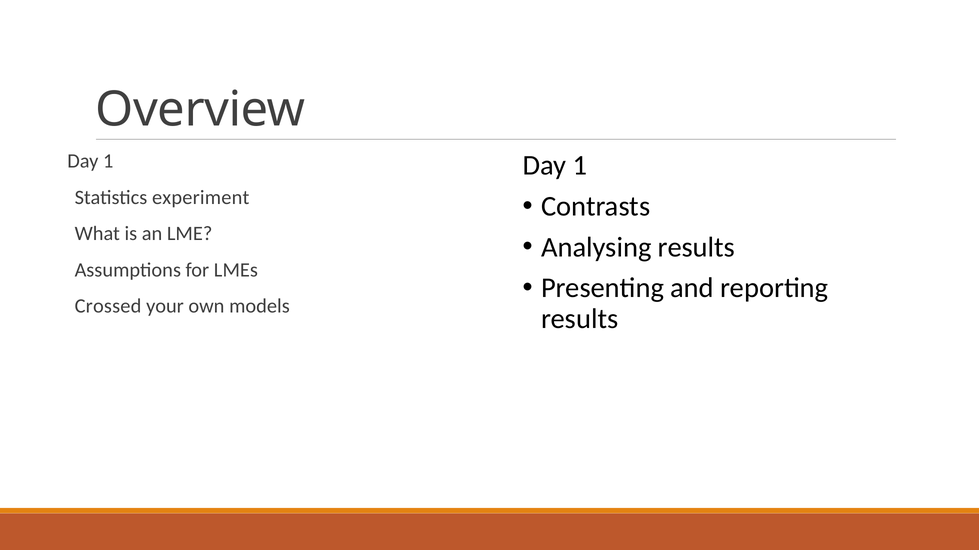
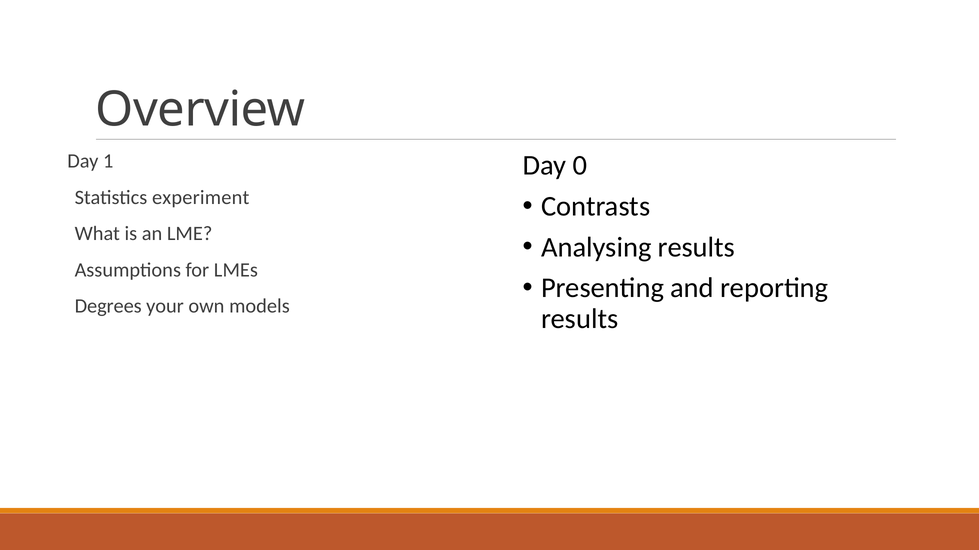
1: 1 -> 0 (580, 165)
Crossed: Crossed -> Degrees (108, 307)
